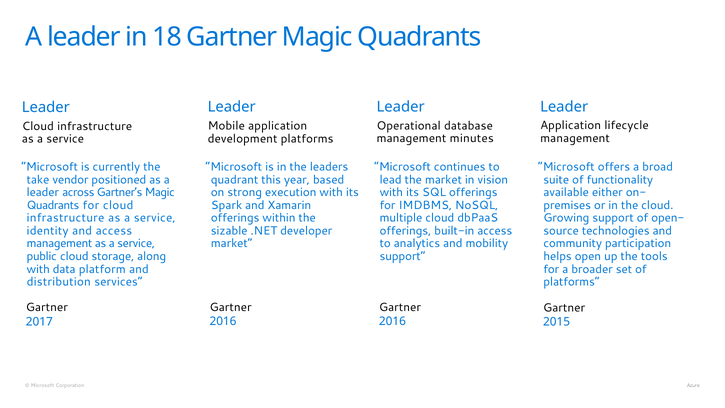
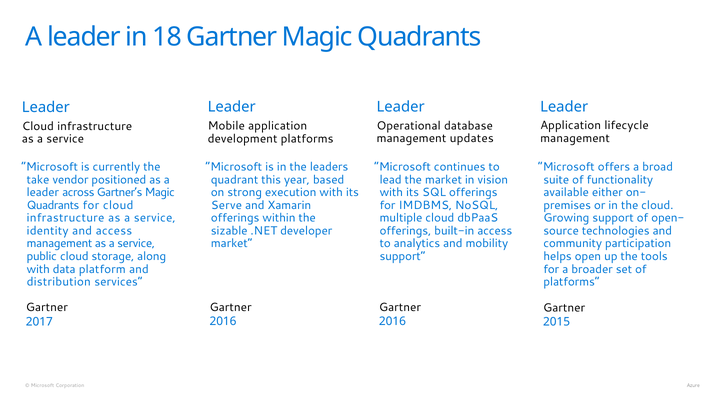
minutes: minutes -> updates (472, 138)
Spark: Spark -> Serve (226, 205)
